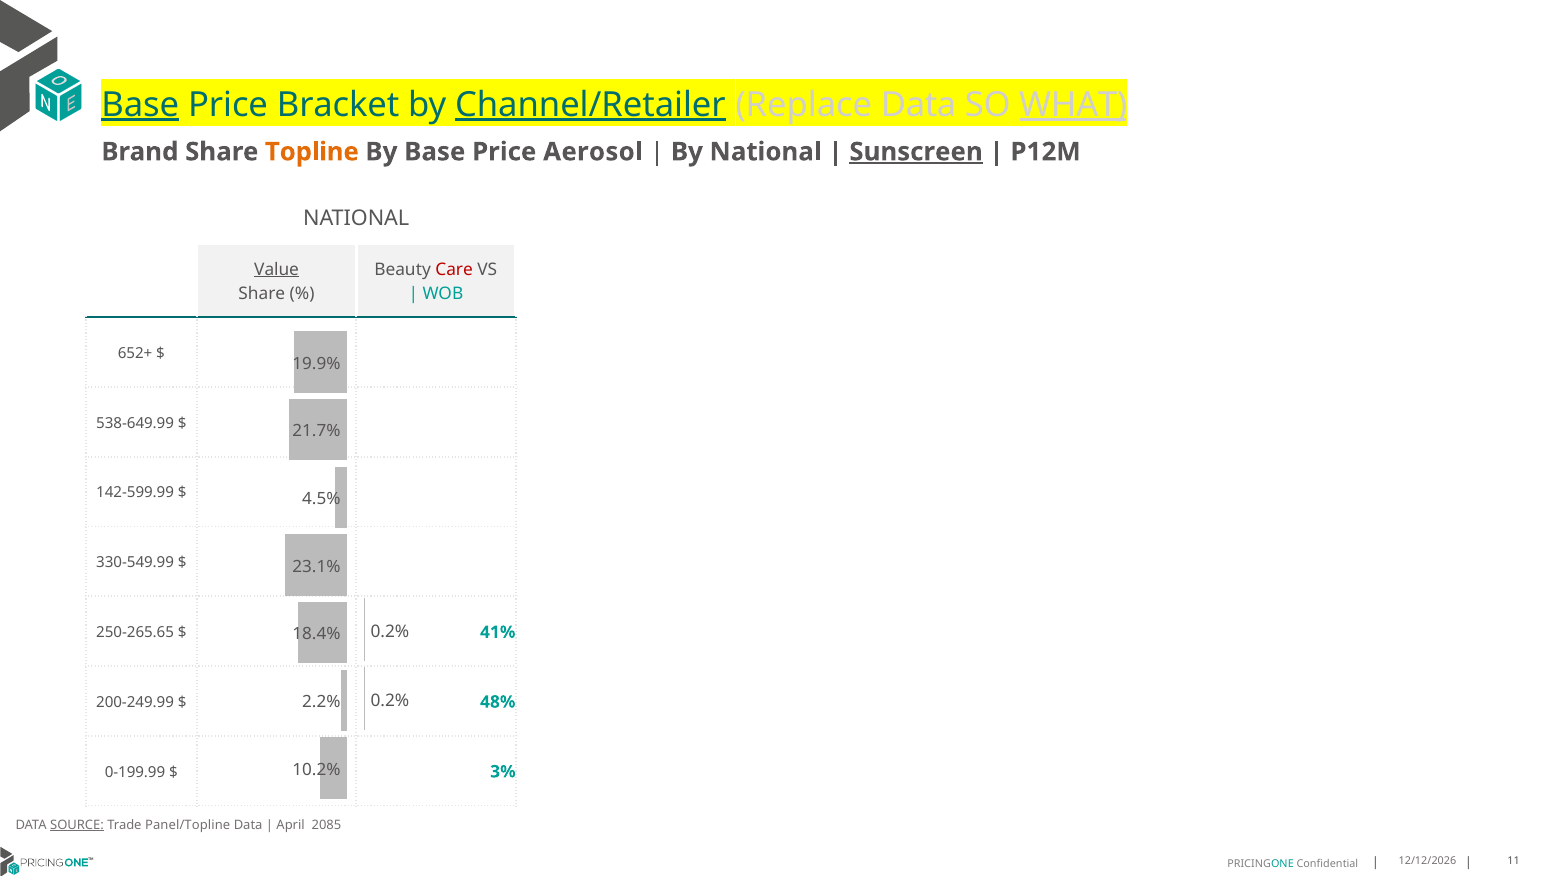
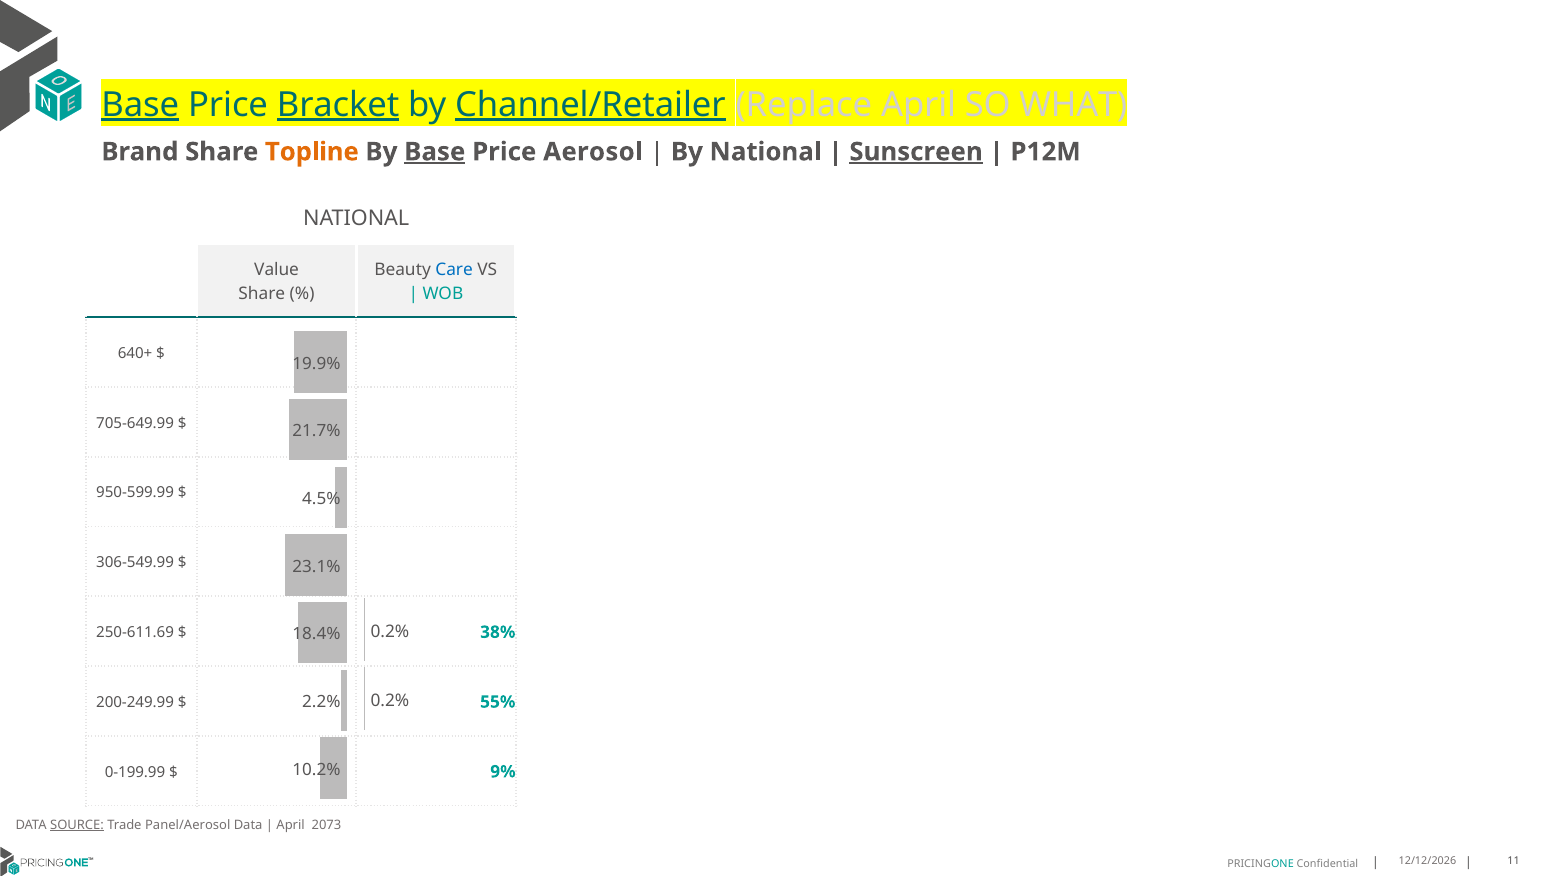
Bracket underline: none -> present (338, 105)
Replace Data: Data -> April (919, 105)
WHAT underline: present -> none (1073, 105)
Base underline: none -> present (435, 152)
Value underline: present -> none (277, 270)
Care colour: red -> blue (454, 270)
652+: 652+ -> 640+ (135, 354)
538-649.99: 538-649.99 -> 705-649.99 (135, 423)
142-599.99: 142-599.99 -> 950-599.99 (135, 493)
330-549.99: 330-549.99 -> 306-549.99 (135, 563)
250-265.65: 250-265.65 -> 250-611.69 (135, 633)
41%: 41% -> 38% (498, 632)
48%: 48% -> 55% (498, 702)
3%: 3% -> 9% (503, 772)
Panel/Topline: Panel/Topline -> Panel/Aerosol (188, 825)
2085: 2085 -> 2073 (326, 825)
